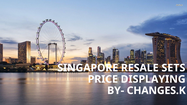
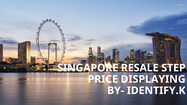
SETS: SETS -> STEP (173, 68)
CHANGES.K: CHANGES.K -> IDENTIFY.K (156, 91)
